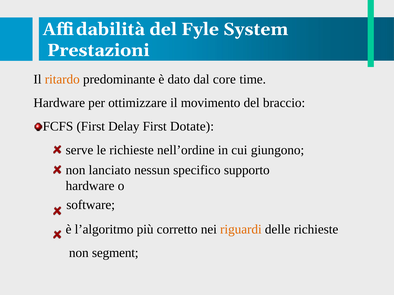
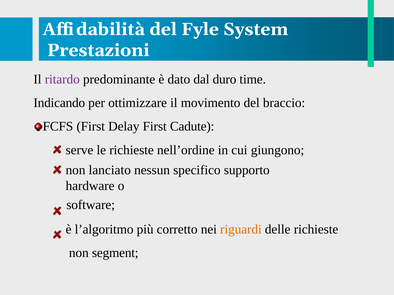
ritardo colour: orange -> purple (62, 79)
core: core -> duro (225, 79)
Hardware: Hardware -> Indicando (59, 103)
Dotate: Dotate -> Cadute (192, 127)
